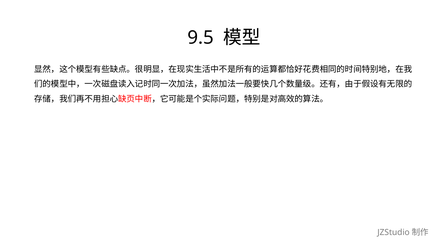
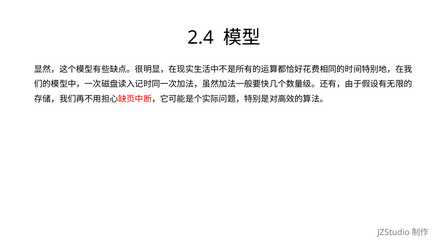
9.5: 9.5 -> 2.4 (201, 38)
